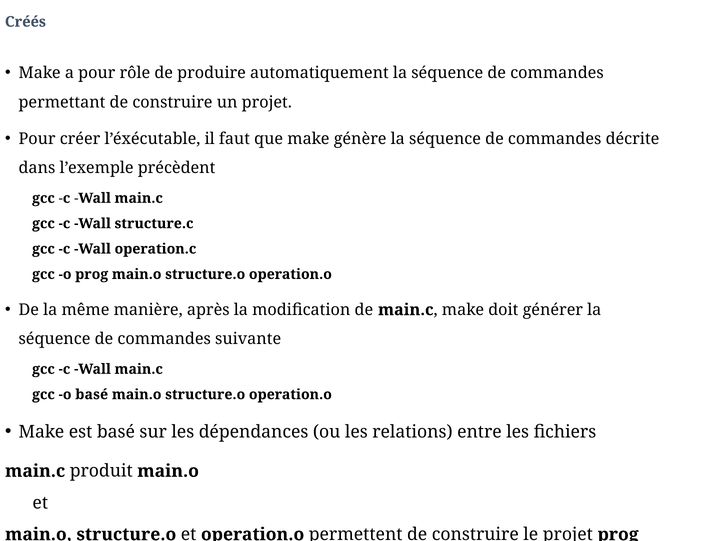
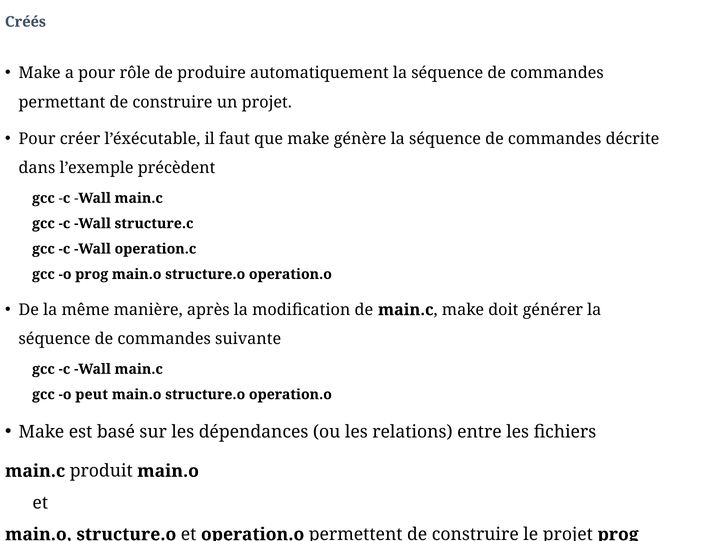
o basé: basé -> peut (92, 394)
